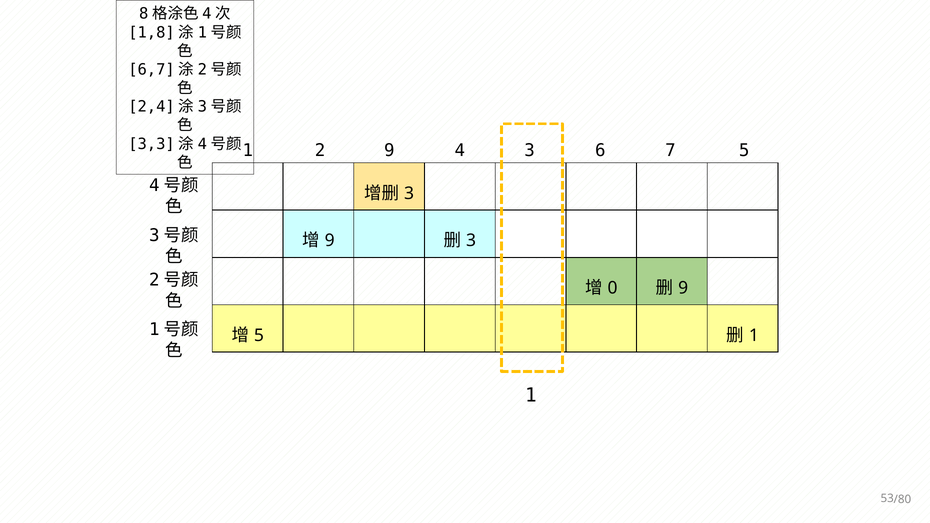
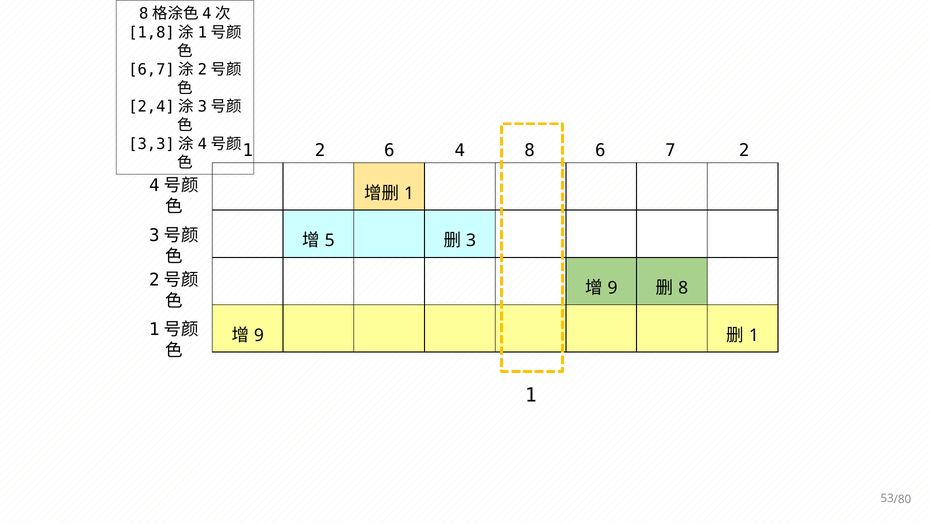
2 9: 9 -> 6 (389, 150)
4 3: 3 -> 8 (530, 150)
7 5: 5 -> 2 (744, 150)
3: 3 -> 1 (409, 193)
9: 9 -> 5 (330, 241)
0: 0 -> 9 (613, 288)
9: 9 -> 8 (683, 288)
5: 5 -> 9 (259, 335)
